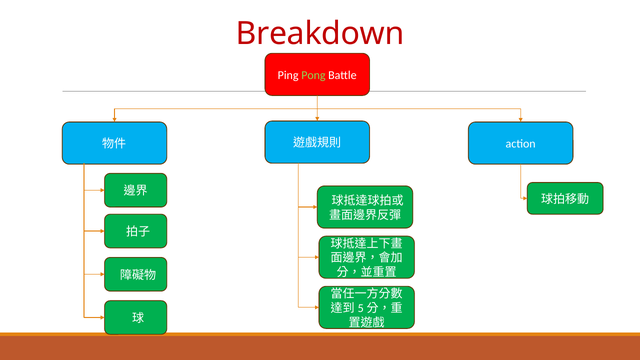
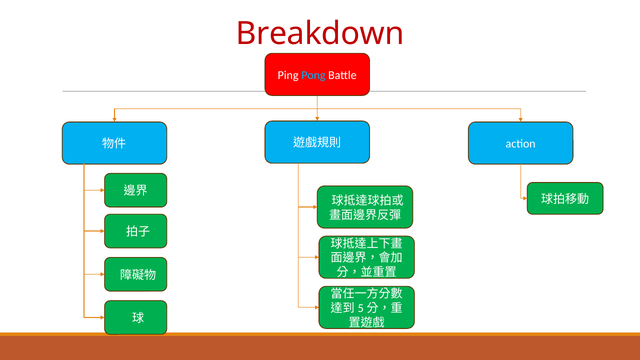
Pong colour: light green -> light blue (313, 75)
